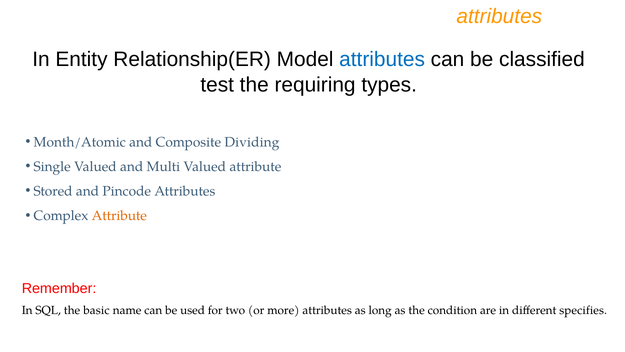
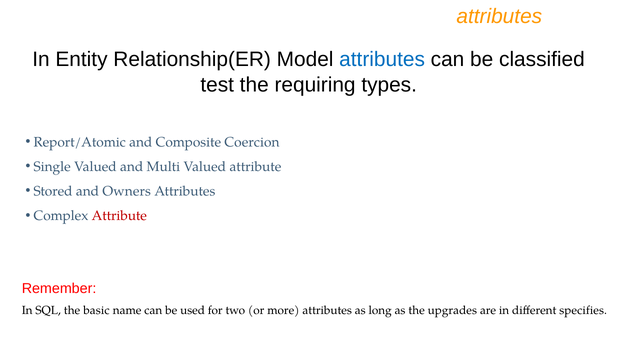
Month/Atomic: Month/Atomic -> Report/Atomic (80, 142)
Dividing: Dividing -> Coercion (252, 142)
Pincode: Pincode -> Owners (127, 191)
Attribute colour: orange -> red (119, 216)
condition: condition -> upgrades (452, 310)
